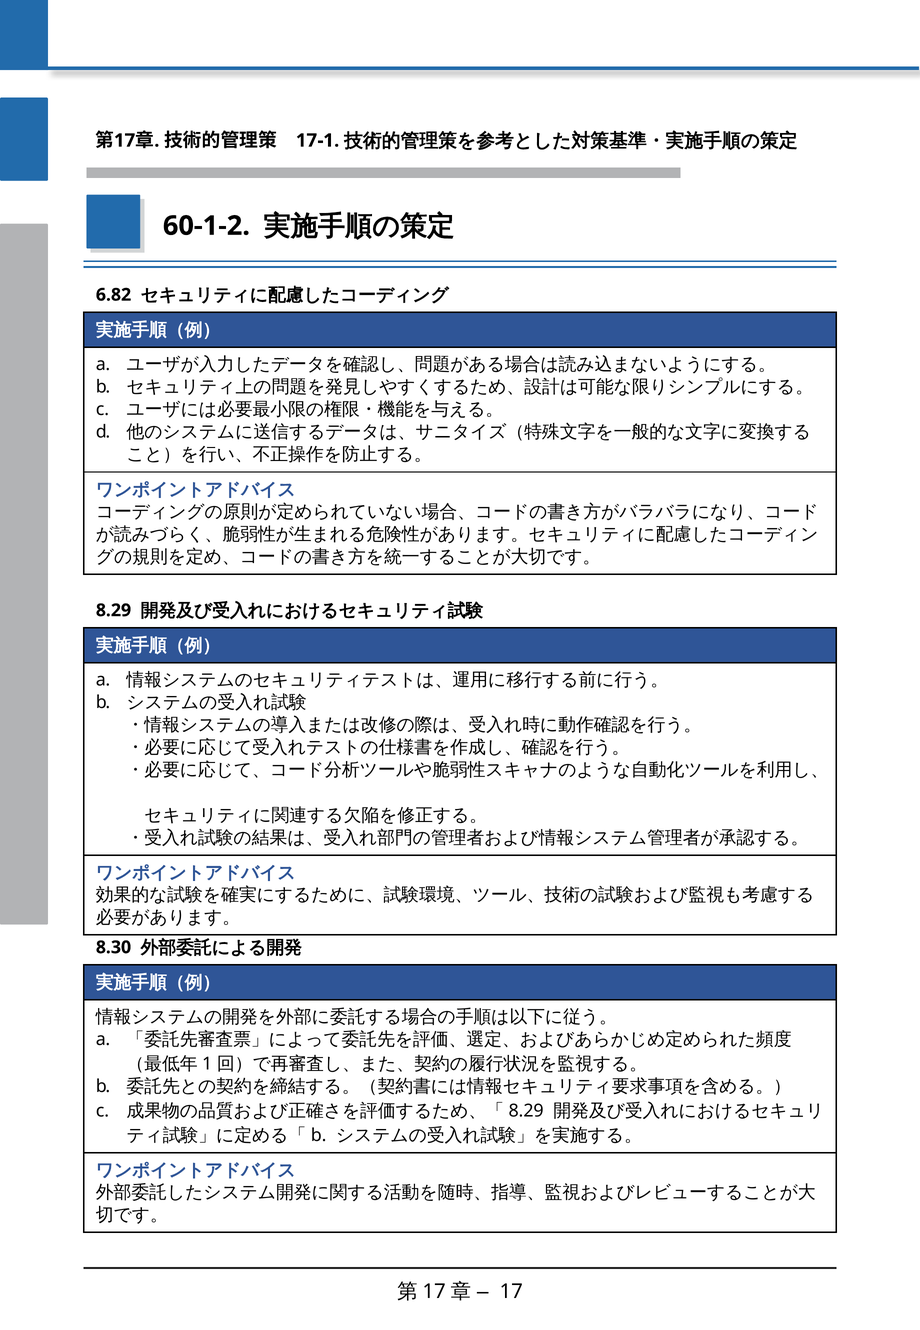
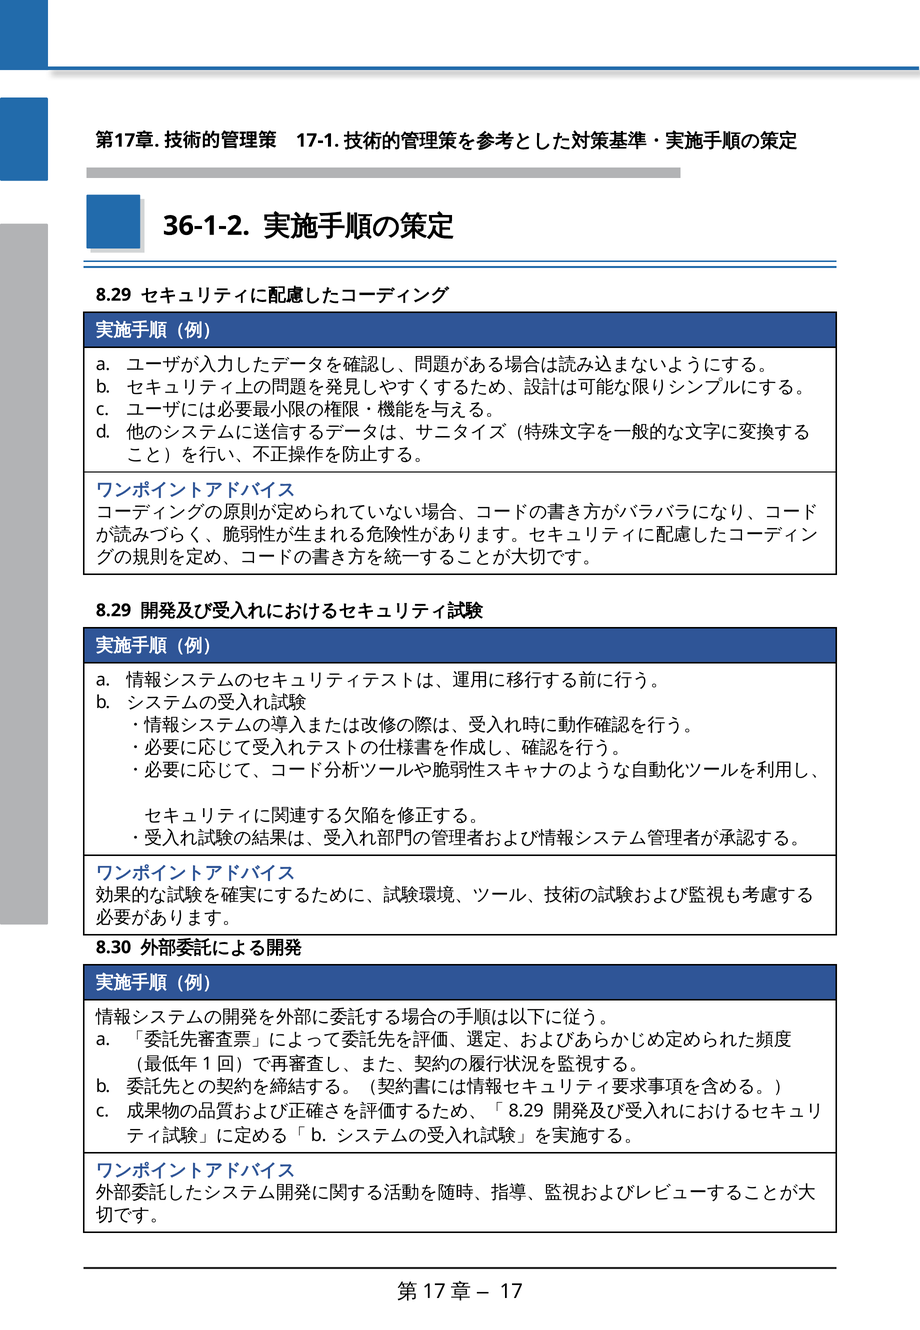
60-1-2: 60-1-2 -> 36-1-2 (206, 226)
6.82: 6.82 -> 8.29 (114, 295)
